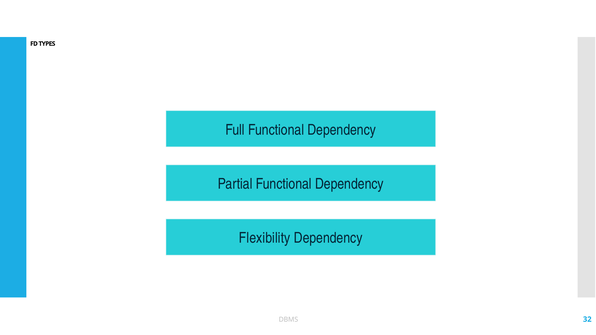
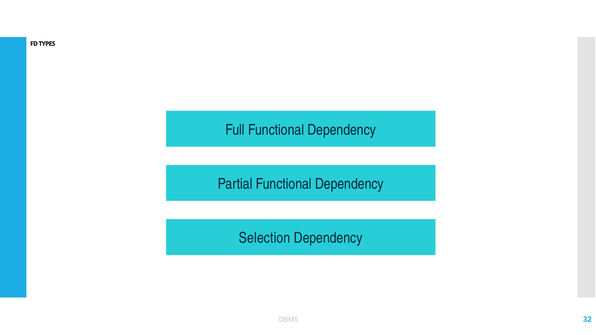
Flexibility: Flexibility -> Selection (265, 238)
